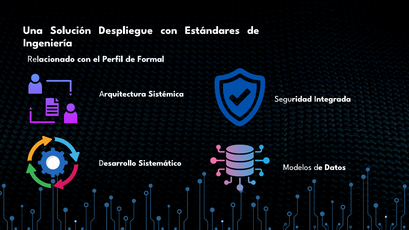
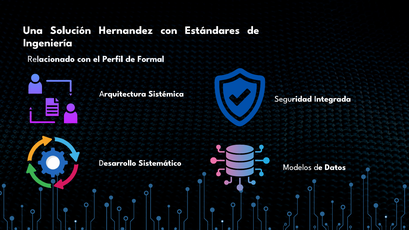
Despliegue: Despliegue -> Hernandez (126, 30)
